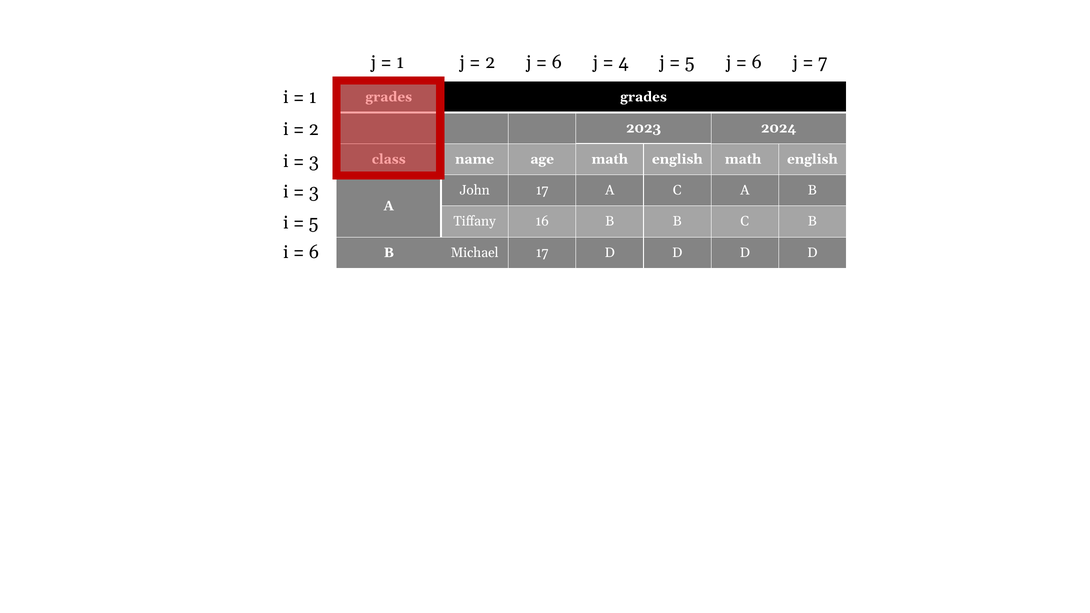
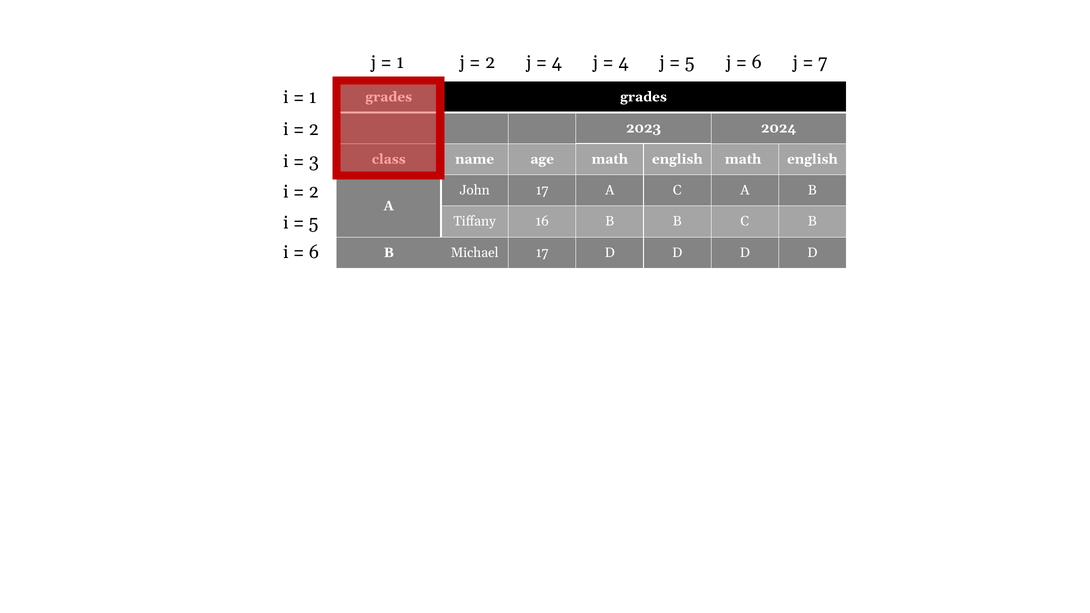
6: 6 -> 4 (557, 62)
3: 3 -> 2 (314, 192)
